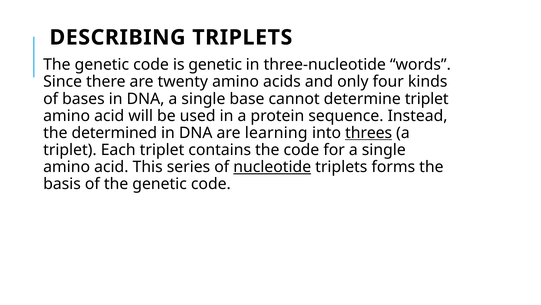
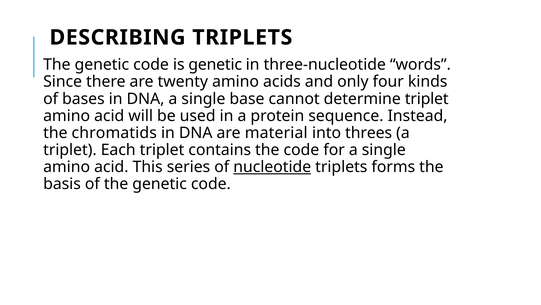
determined: determined -> chromatids (114, 133)
learning: learning -> material (276, 133)
threes underline: present -> none (369, 133)
